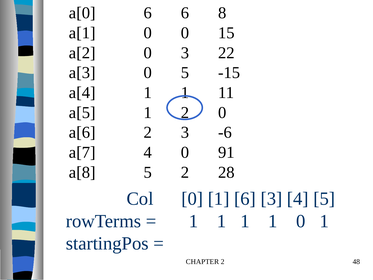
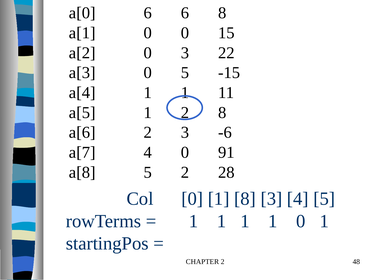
0: 0 -> 8 (222, 112)
1 6: 6 -> 8 (245, 199)
